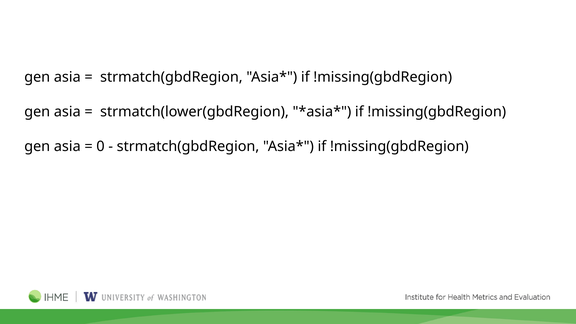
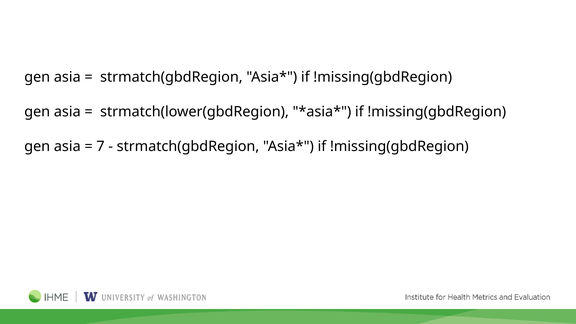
0: 0 -> 7 (100, 146)
